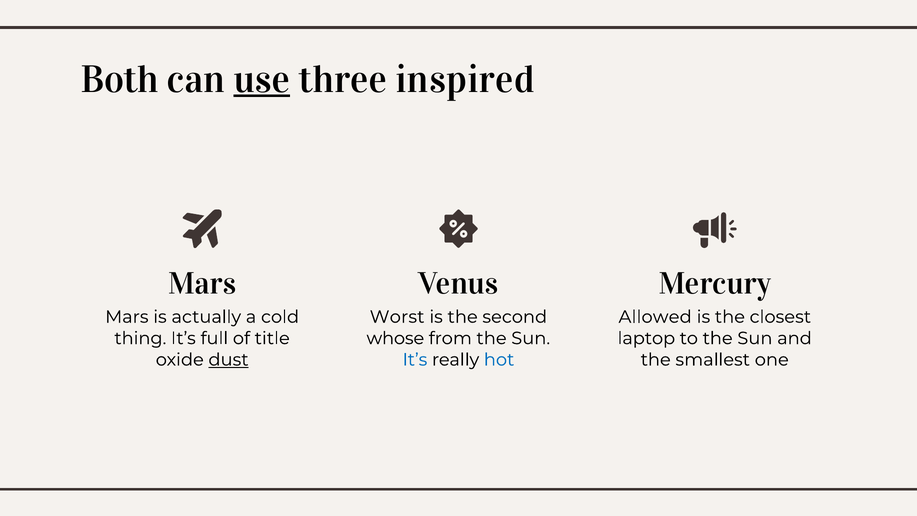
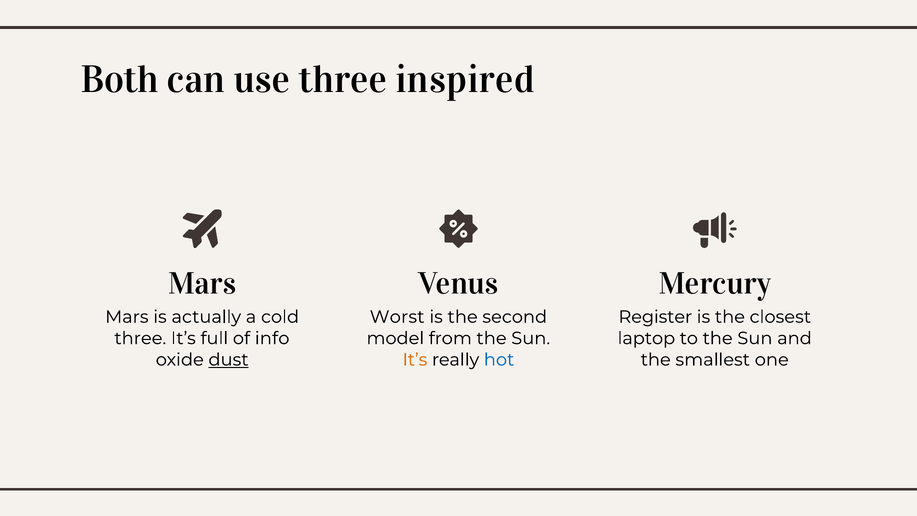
use underline: present -> none (262, 79)
Allowed: Allowed -> Register (655, 317)
thing: thing -> three (140, 338)
title: title -> info (272, 338)
whose: whose -> model (395, 338)
It’s colour: blue -> orange (415, 360)
